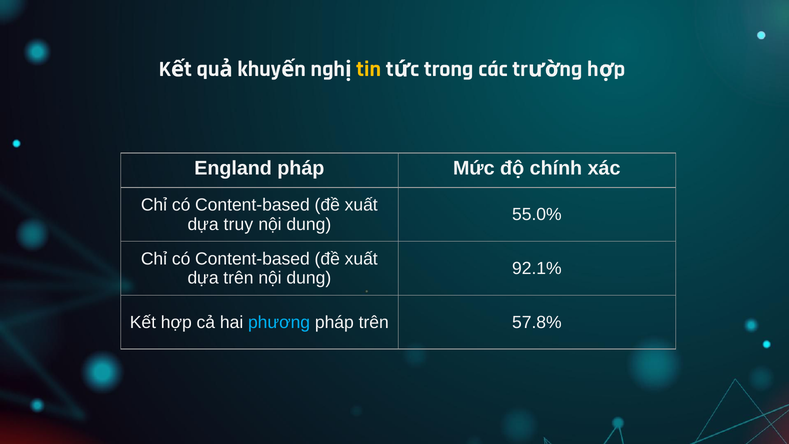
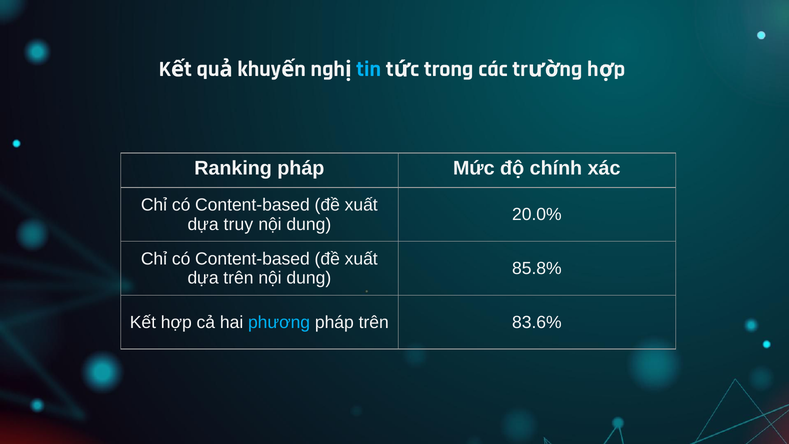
tin colour: yellow -> light blue (369, 69)
England: England -> Ranking (233, 168)
55.0%: 55.0% -> 20.0% (537, 215)
92.1%: 92.1% -> 85.8% (537, 268)
57.8%: 57.8% -> 83.6% (537, 322)
